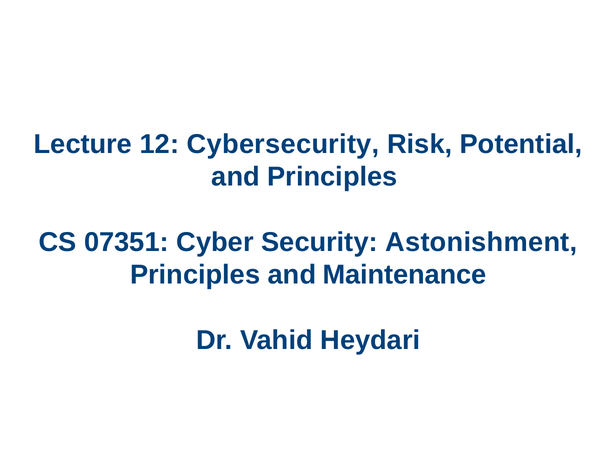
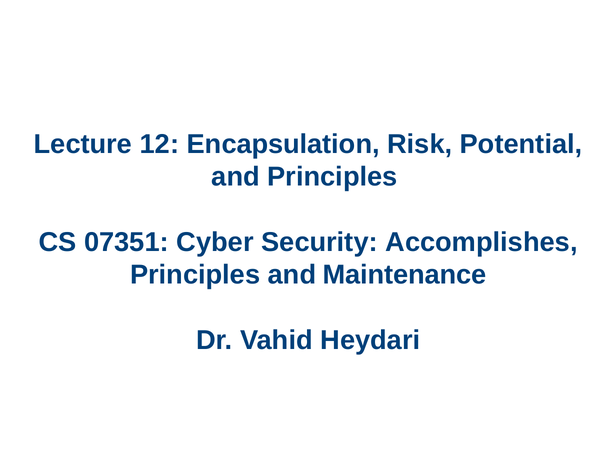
Cybersecurity: Cybersecurity -> Encapsulation (283, 144)
Astonishment: Astonishment -> Accomplishes (481, 242)
